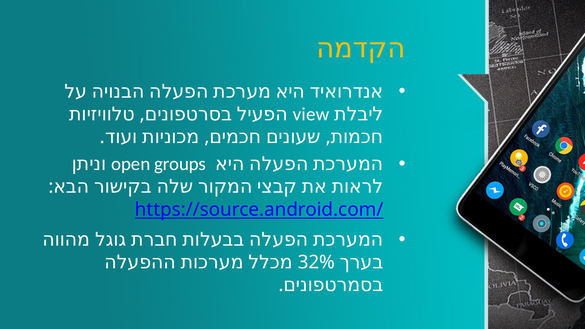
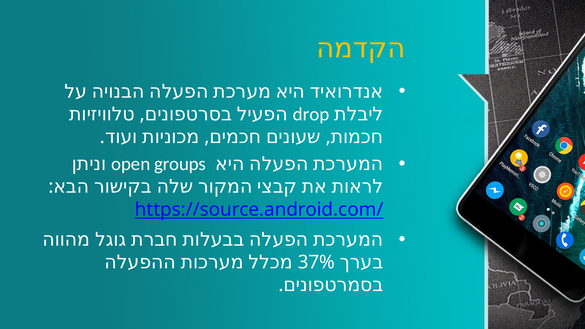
view: view -> drop (311, 114)
32%: 32% -> 37% (316, 262)
